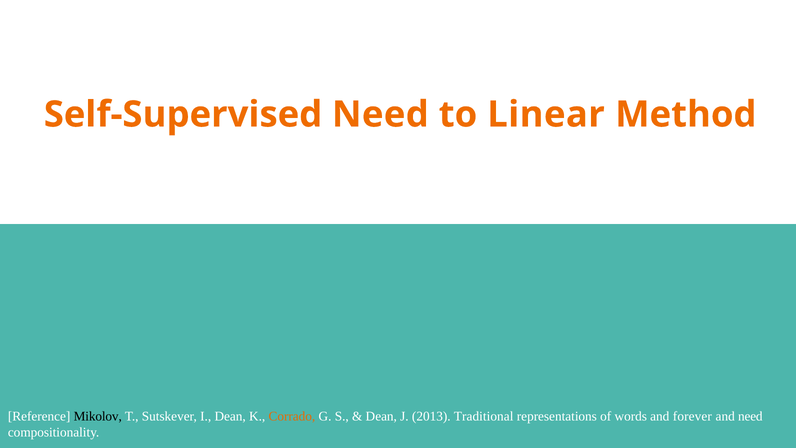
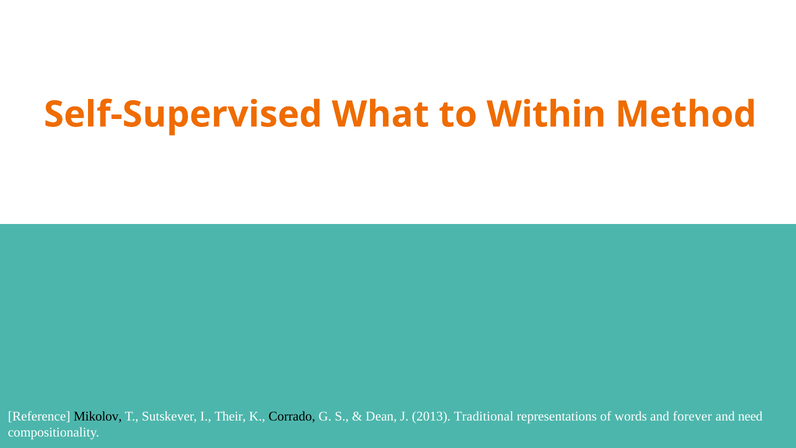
Self-Supervised Need: Need -> What (380, 114)
Linear: Linear -> Within (546, 114)
I Dean: Dean -> Their (230, 416)
Corrado colour: orange -> black (292, 416)
